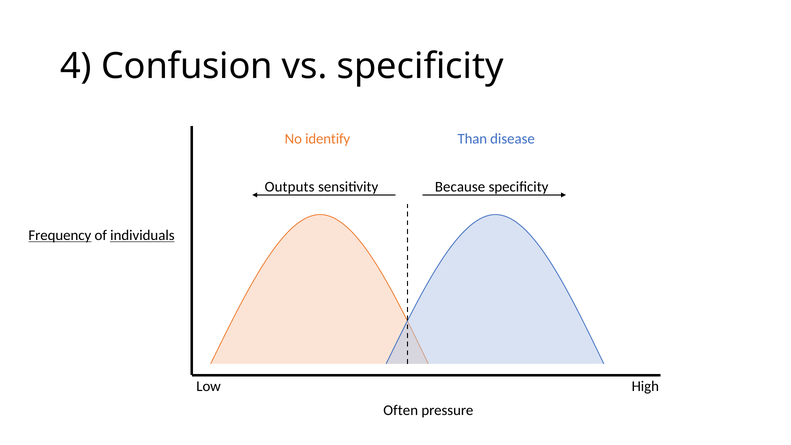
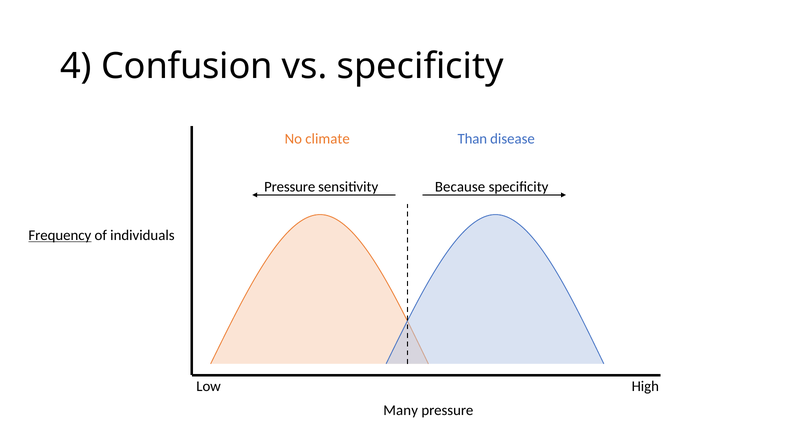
identify: identify -> climate (328, 139)
Outputs: Outputs -> Pressure (290, 187)
individuals underline: present -> none (142, 235)
Often: Often -> Many (401, 410)
